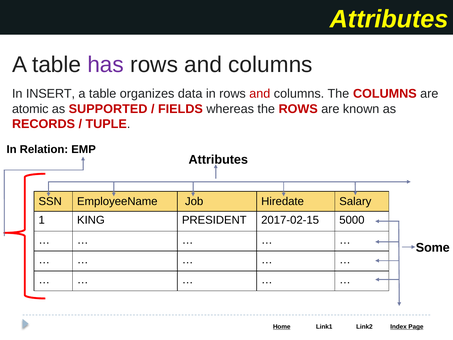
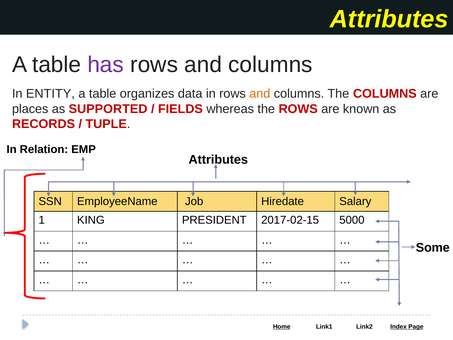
INSERT: INSERT -> ENTITY (50, 94)
and colour: red -> orange (260, 94)
atomic: atomic -> places (30, 109)
